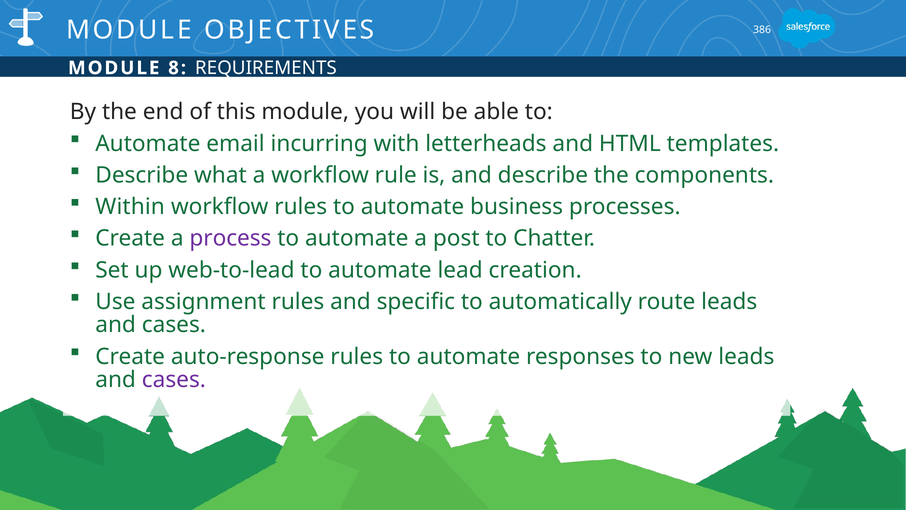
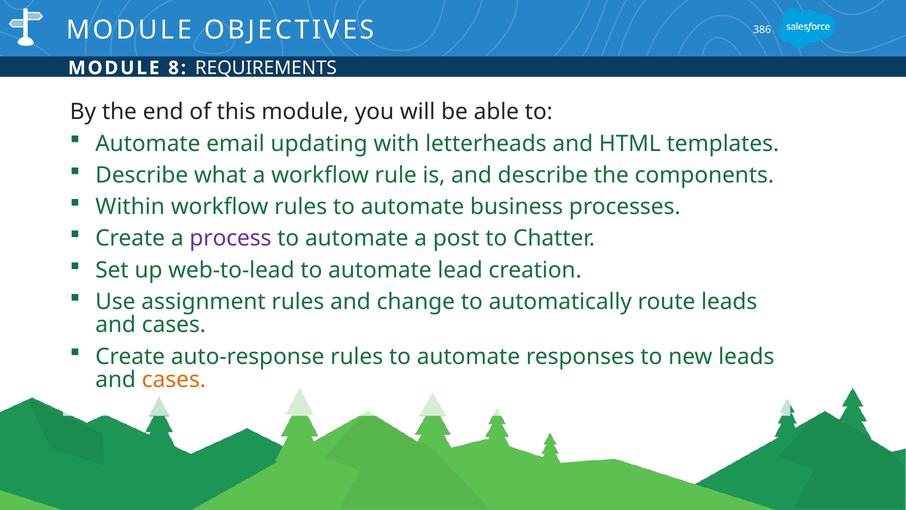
incurring: incurring -> updating (319, 143)
specific: specific -> change (416, 302)
cases colour: purple -> orange (174, 379)
